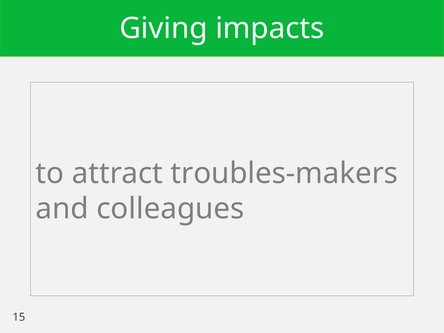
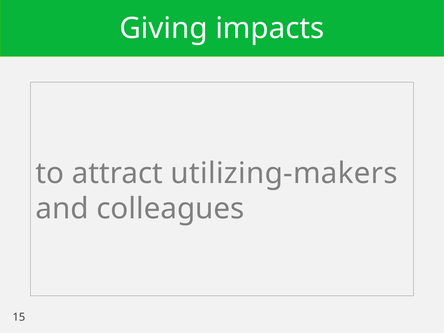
troubles-makers: troubles-makers -> utilizing-makers (284, 173)
